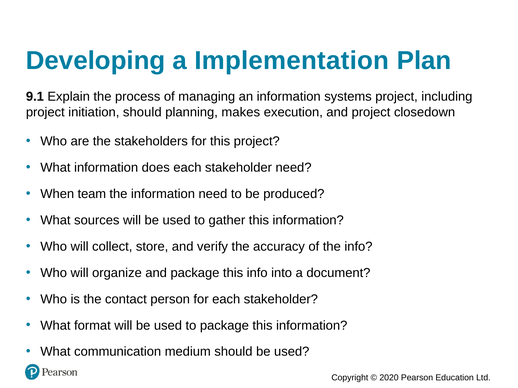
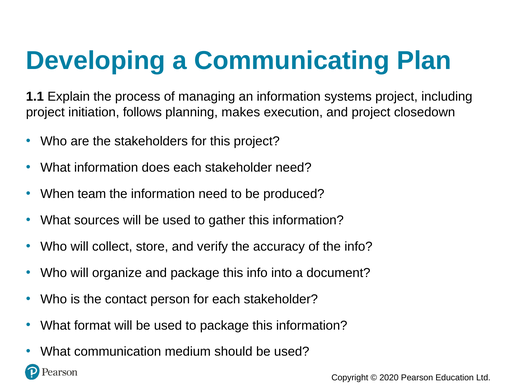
Implementation: Implementation -> Communicating (292, 61)
9.1: 9.1 -> 1.1 (35, 97)
initiation should: should -> follows (142, 112)
